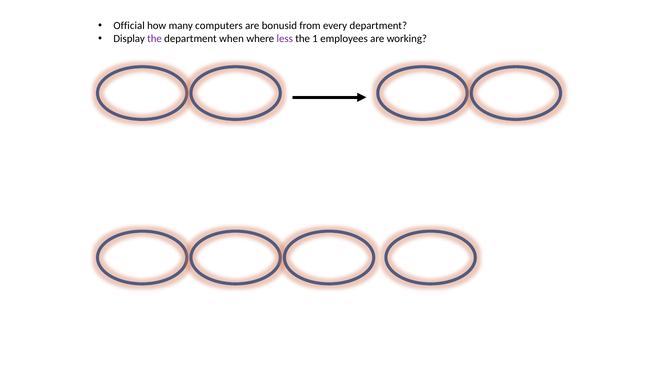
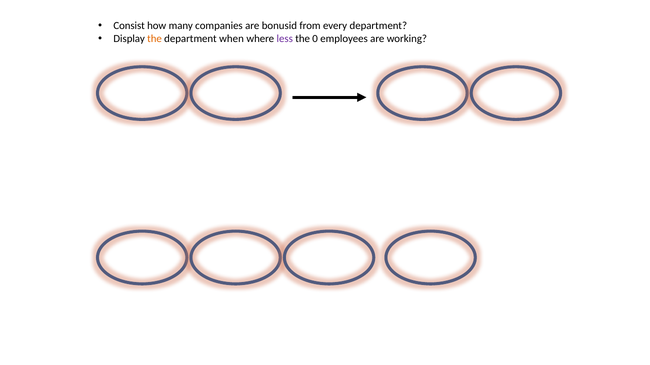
Official: Official -> Consist (129, 26)
computers: computers -> companies (219, 26)
the colour: purple -> orange (155, 39)
1: 1 -> 0 (315, 39)
